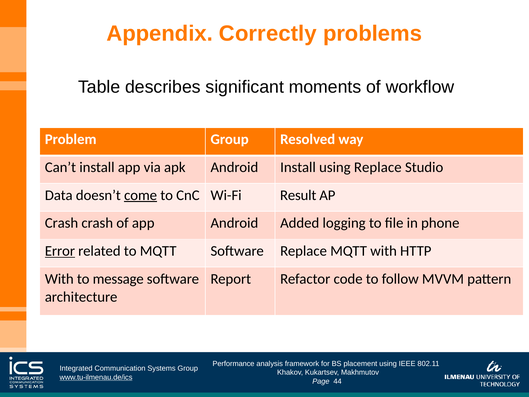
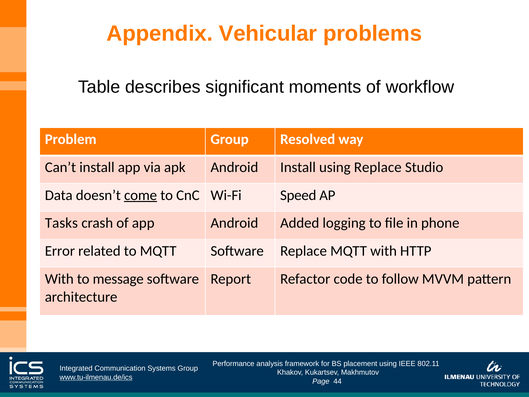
Correctly: Correctly -> Vehicular (268, 34)
Result: Result -> Speed (298, 195)
Crash: Crash -> Tasks (61, 223)
Error underline: present -> none (60, 251)
